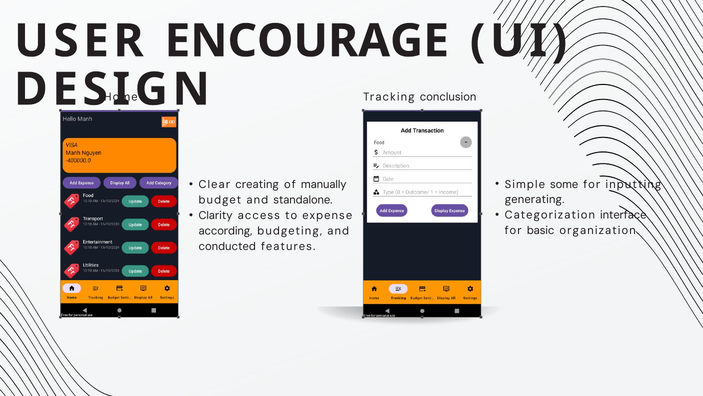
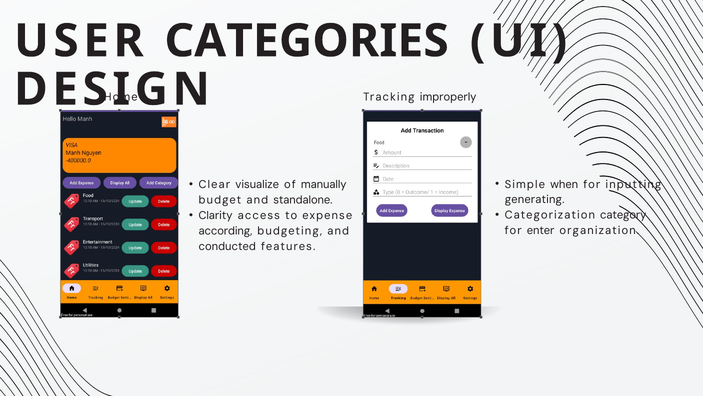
ENCOURAGE: ENCOURAGE -> CATEGORIES (307, 41)
conclusion: conclusion -> improperly (448, 97)
some: some -> when (564, 184)
creating: creating -> visualize (257, 184)
interface: interface -> category (623, 215)
basic: basic -> enter (541, 230)
